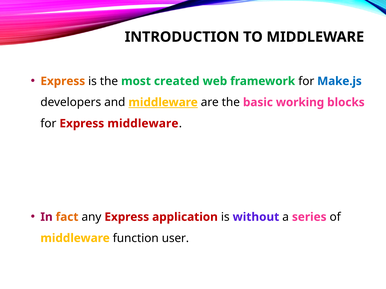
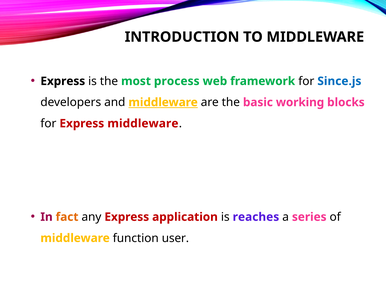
Express colour: orange -> black (63, 81)
created: created -> process (177, 81)
Make.js: Make.js -> Since.js (339, 81)
without: without -> reaches (256, 217)
